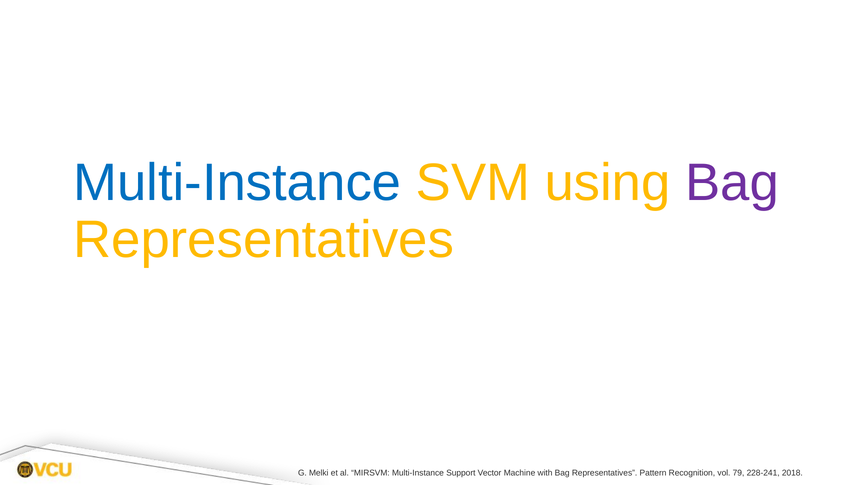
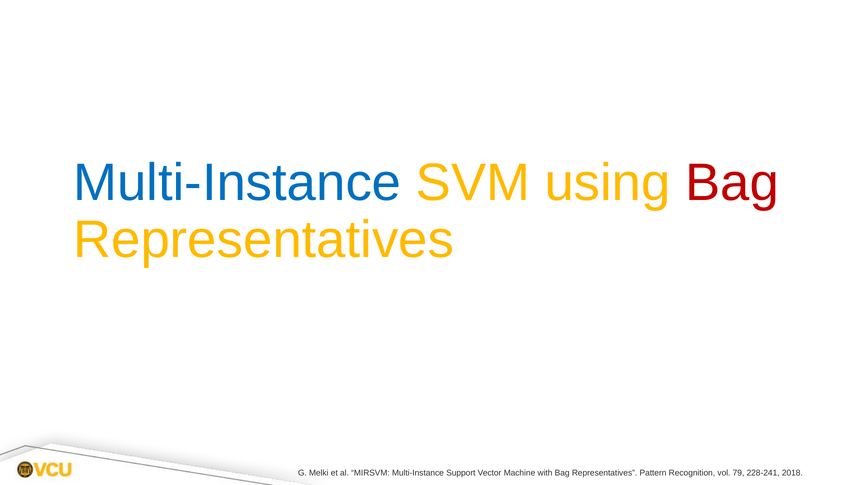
Bag colour: purple -> red (732, 183)
